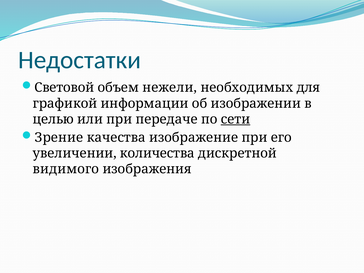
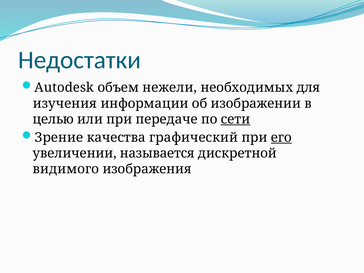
Световой: Световой -> Autodesk (64, 88)
графикой: графикой -> изучения (65, 103)
изображение: изображение -> графический (194, 138)
его underline: none -> present (281, 138)
количества: количества -> называется (157, 153)
